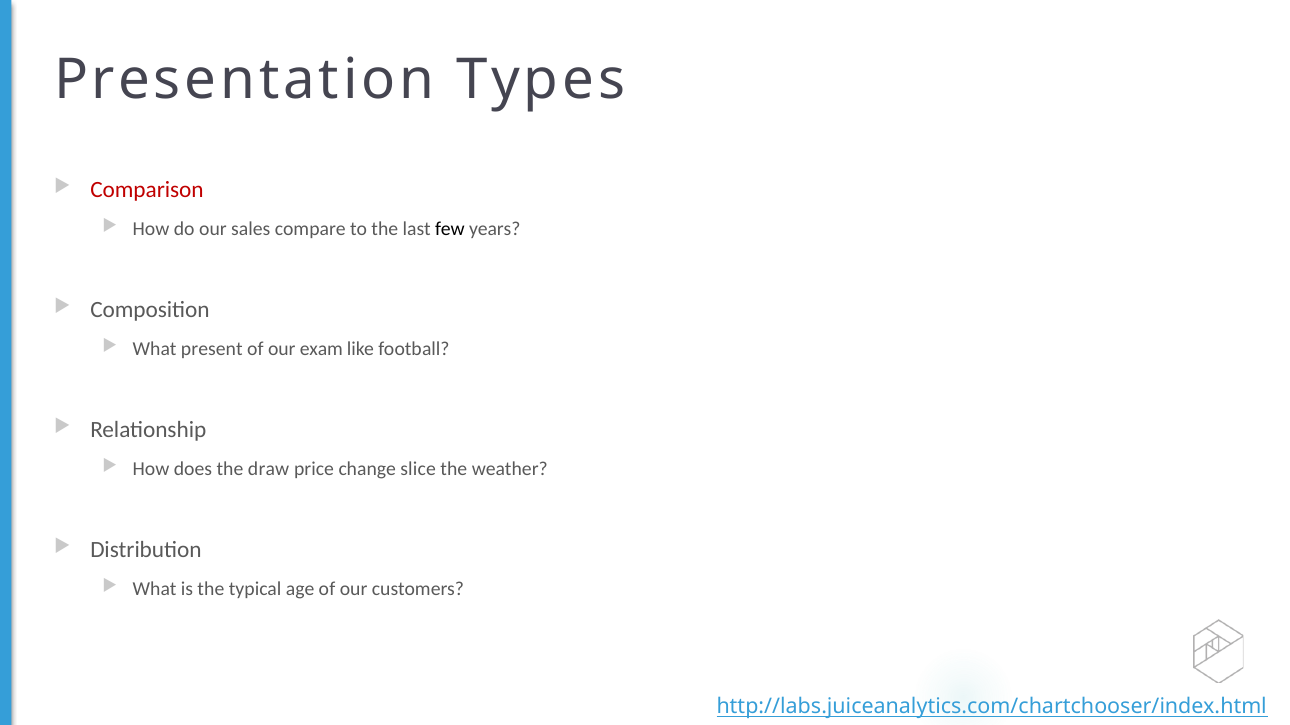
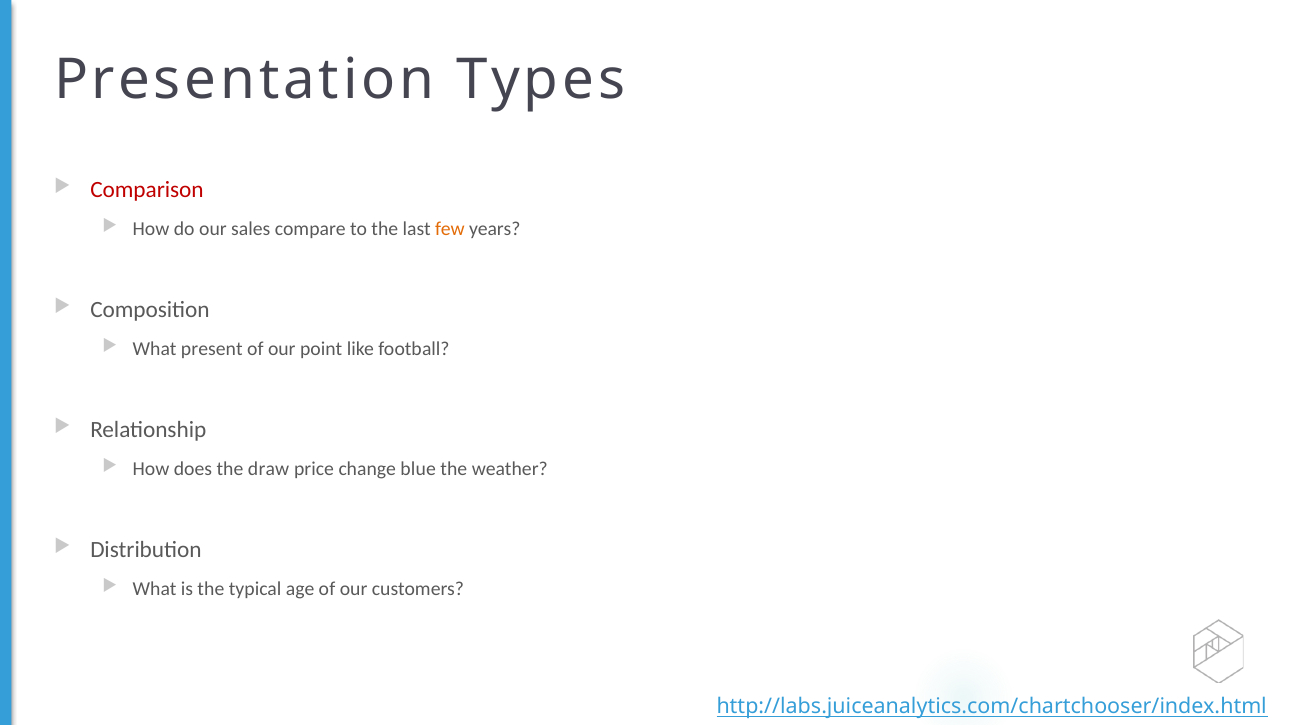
few colour: black -> orange (450, 229)
exam: exam -> point (321, 349)
slice: slice -> blue (418, 469)
